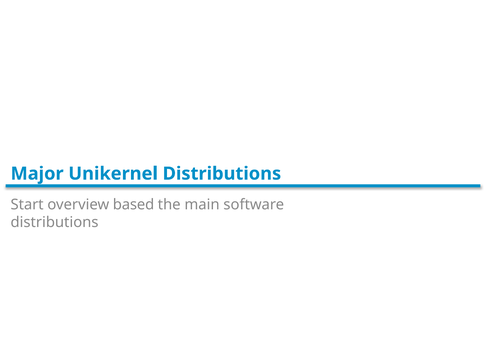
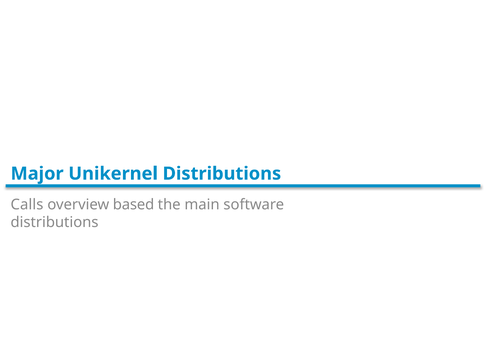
Start: Start -> Calls (27, 205)
